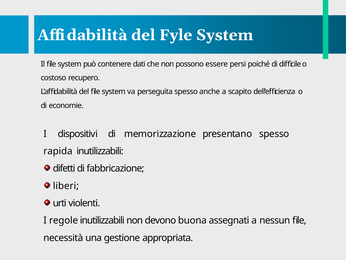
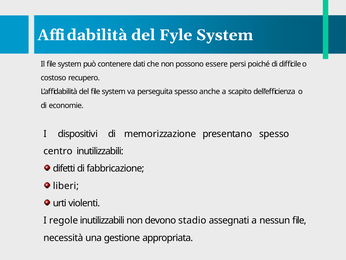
rapida: rapida -> centro (58, 151)
buona: buona -> stadio (192, 220)
